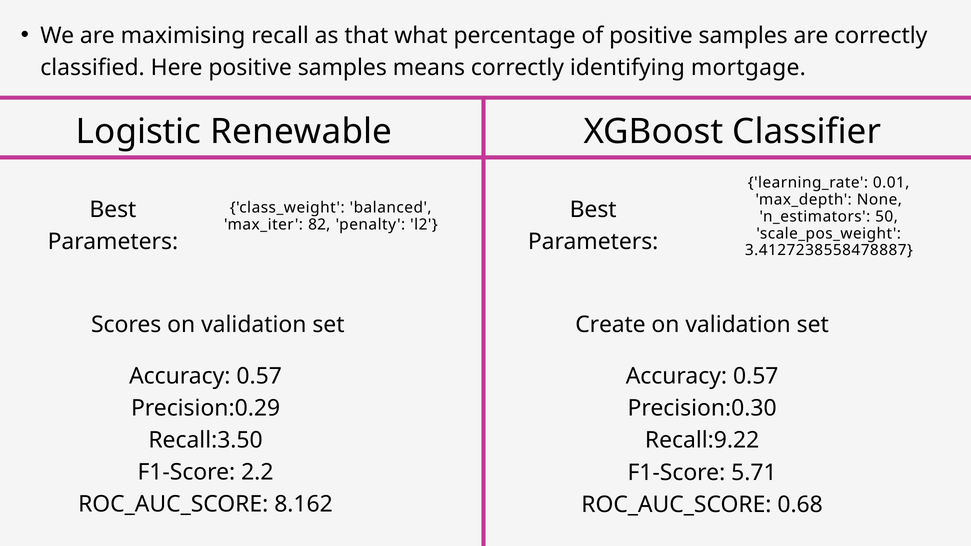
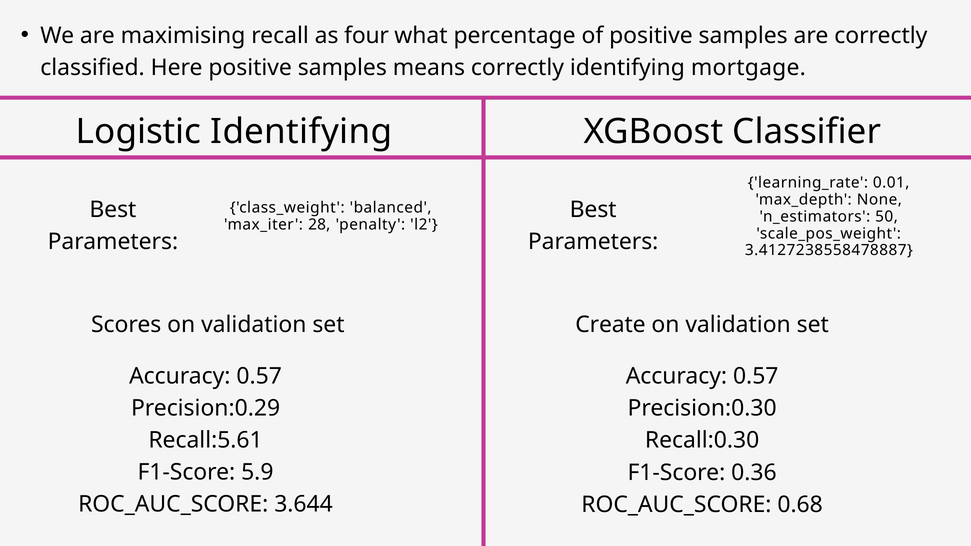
that: that -> four (367, 36)
Logistic Renewable: Renewable -> Identifying (301, 132)
82: 82 -> 28 (319, 225)
Recall:3.50: Recall:3.50 -> Recall:5.61 (206, 440)
Recall:9.22: Recall:9.22 -> Recall:0.30 (702, 441)
2.2: 2.2 -> 5.9 (257, 472)
5.71: 5.71 -> 0.36 (754, 473)
8.162: 8.162 -> 3.644 (304, 504)
